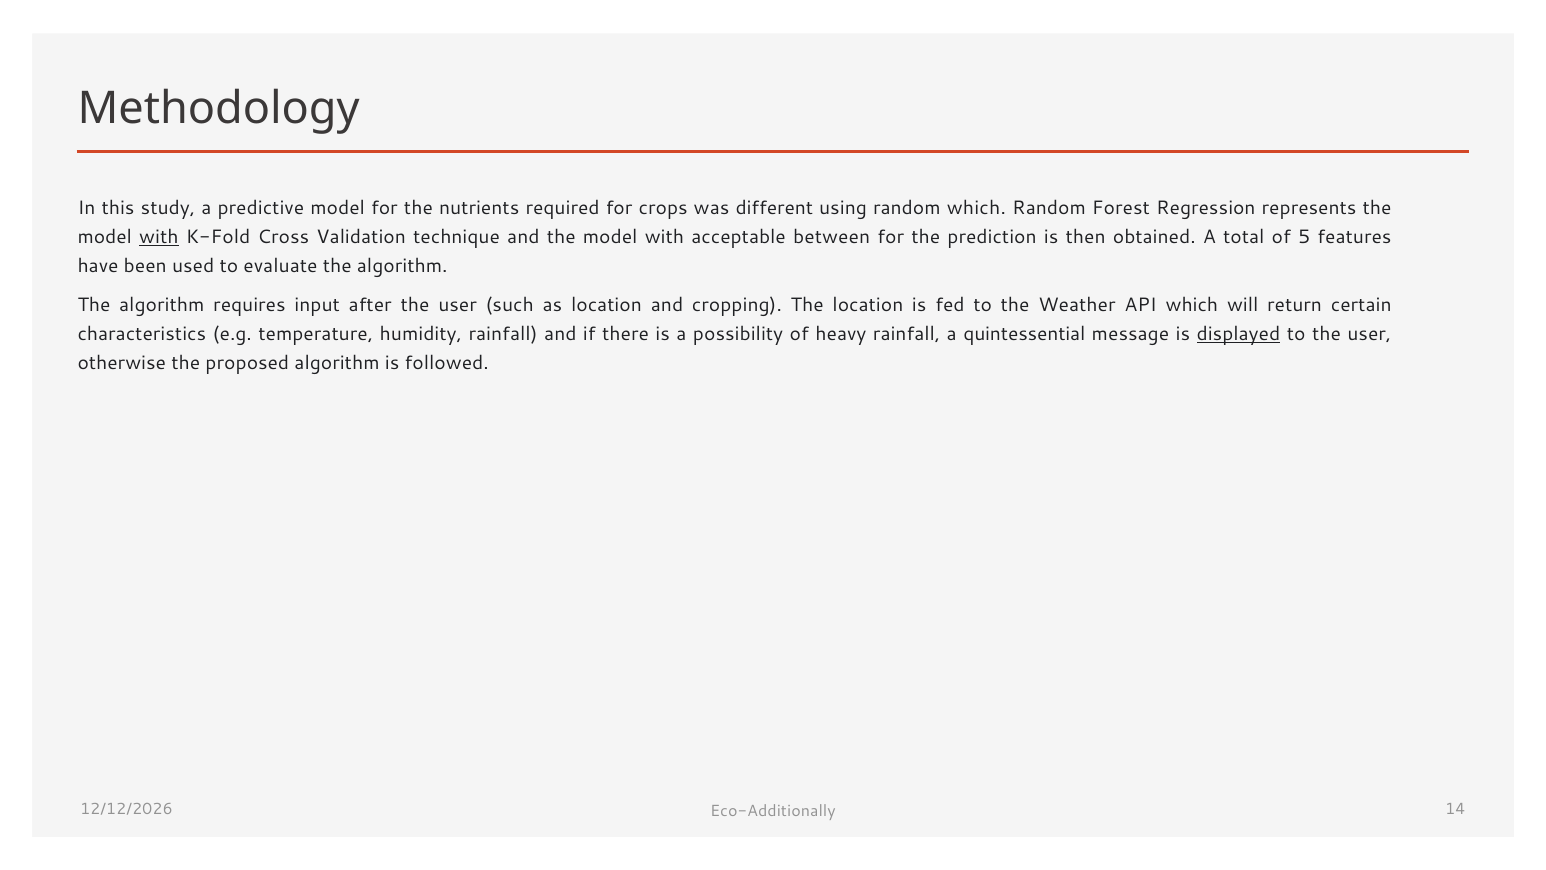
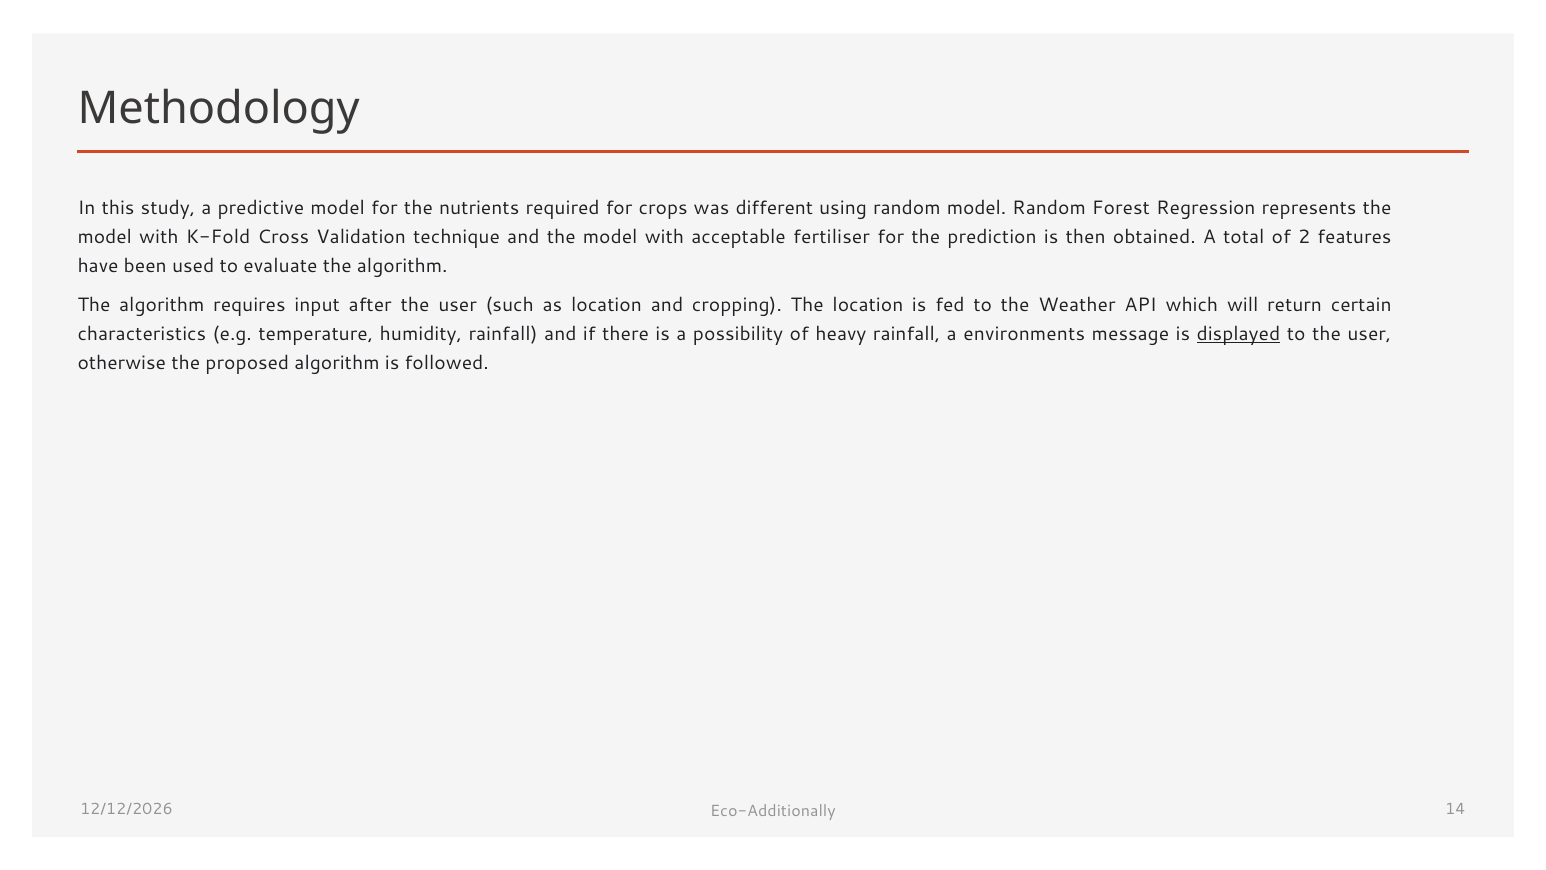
random which: which -> model (977, 208)
with underline: present -> none (159, 237)
between: between -> fertiliser (832, 237)
5: 5 -> 2 (1304, 237)
quintessential: quintessential -> environments (1024, 334)
